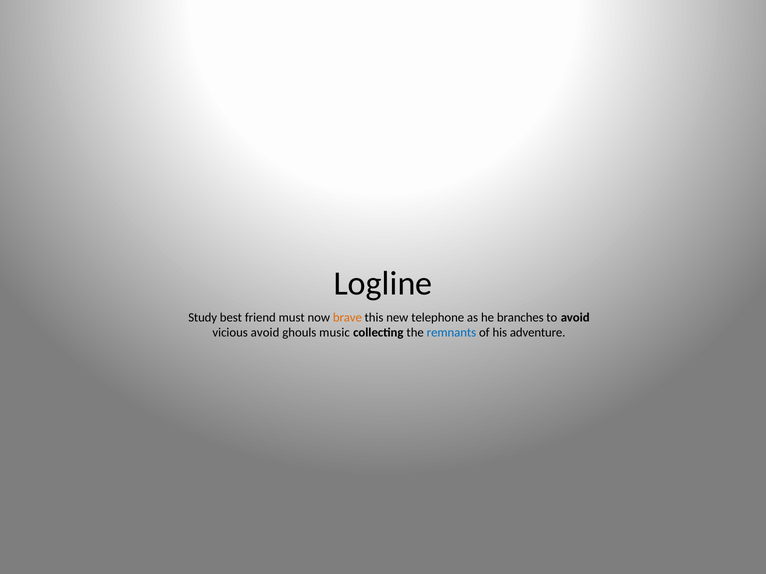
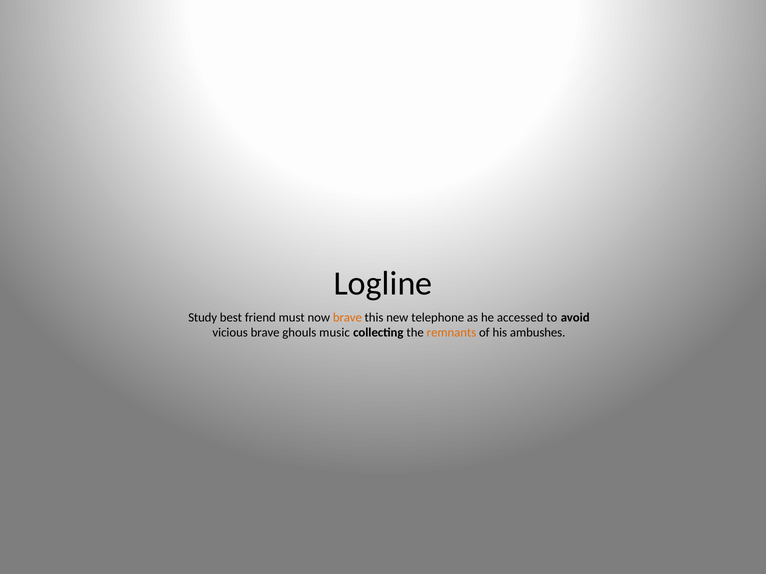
branches: branches -> accessed (520, 318)
vicious avoid: avoid -> brave (265, 333)
remnants colour: blue -> orange (451, 333)
adventure: adventure -> ambushes (538, 333)
